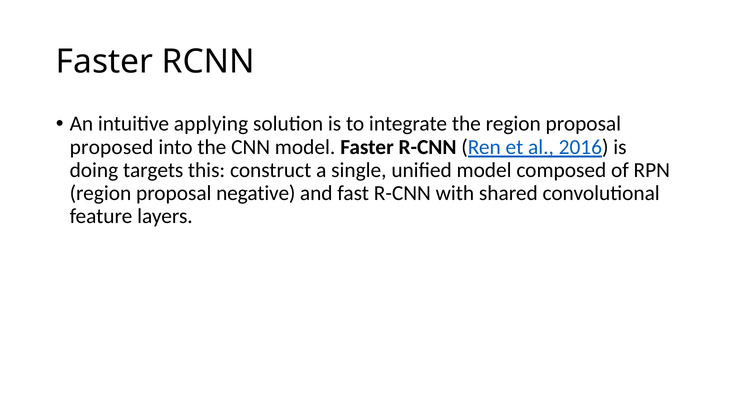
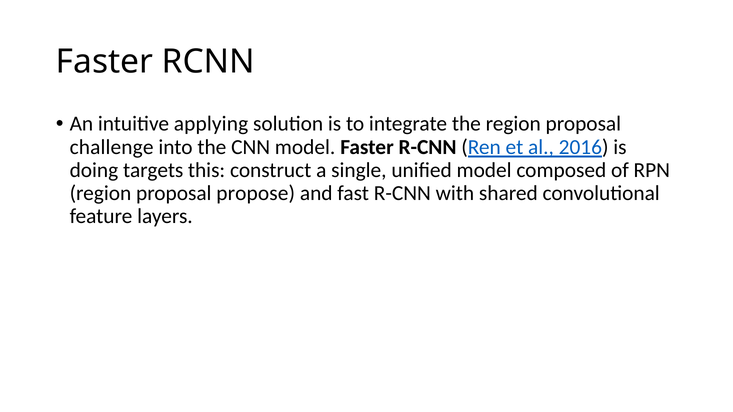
proposed: proposed -> challenge (112, 147)
negative: negative -> propose (256, 193)
